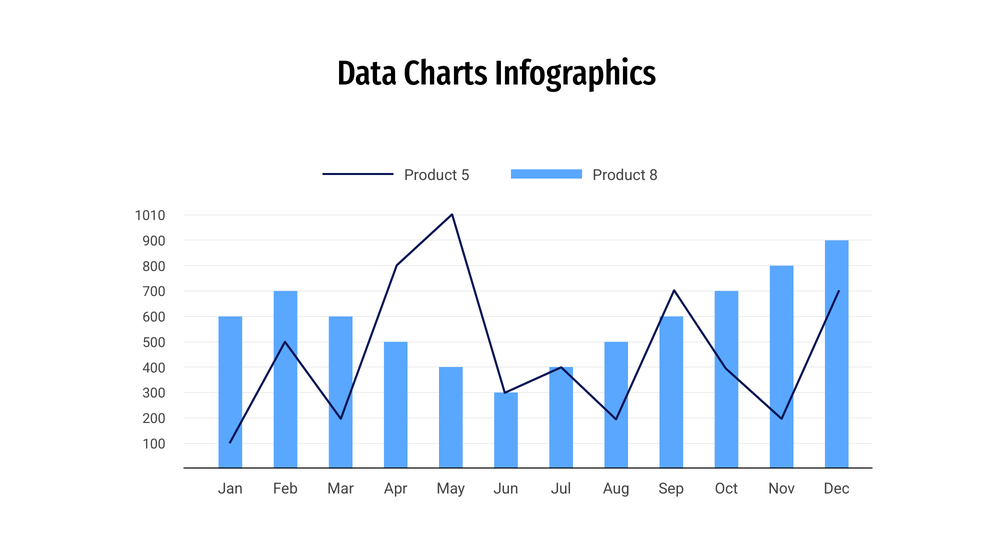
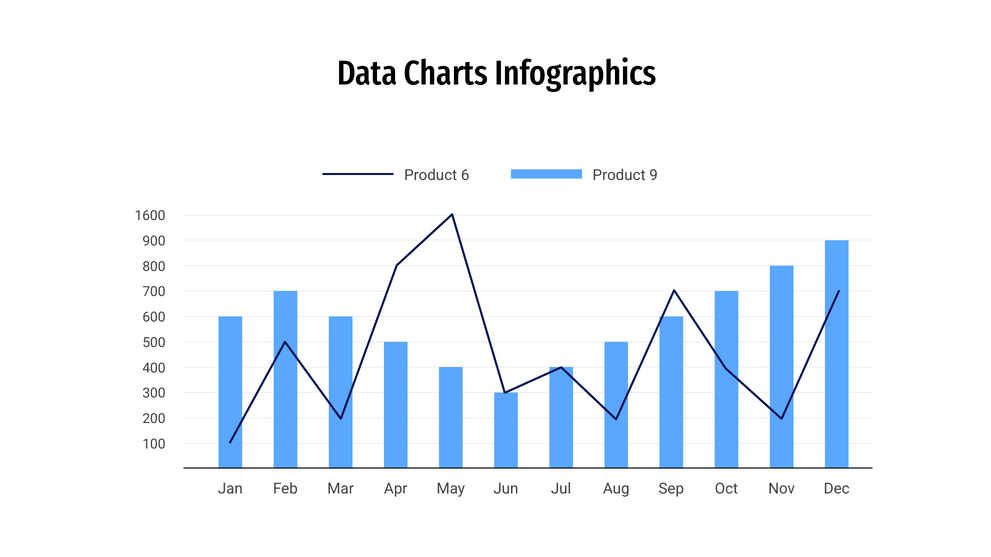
5: 5 -> 6 (465, 175)
8: 8 -> 9 (654, 175)
1010: 1010 -> 1600 (150, 216)
